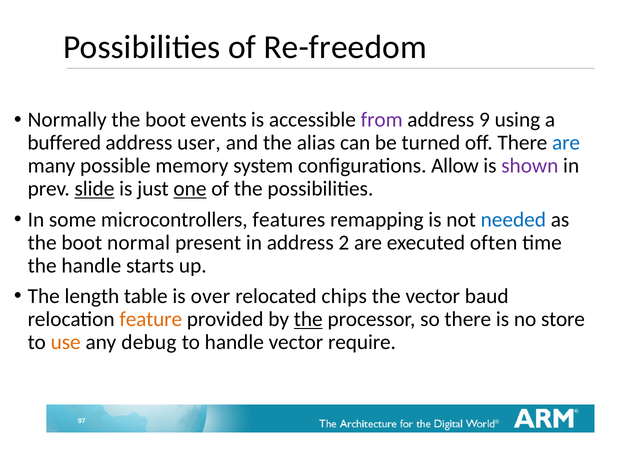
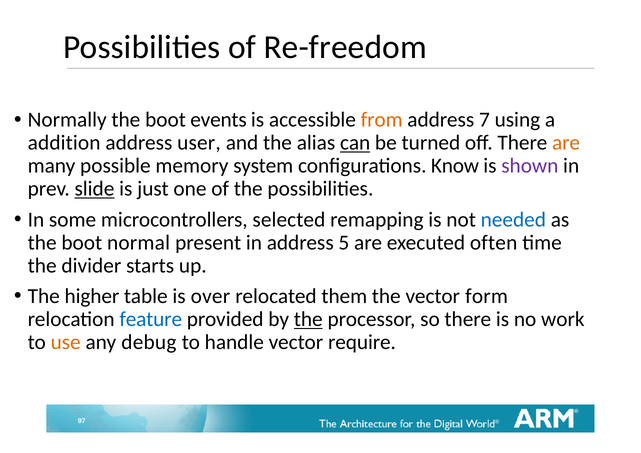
from colour: purple -> orange (382, 120)
9: 9 -> 7 (484, 120)
buffered: buffered -> addition (64, 143)
can underline: none -> present (355, 143)
are colour: blue -> orange (566, 143)
Allow: Allow -> Know (455, 166)
one underline: present -> none (190, 189)
features: features -> selected (289, 220)
2: 2 -> 5 (344, 243)
the handle: handle -> divider (91, 266)
length: length -> higher (92, 296)
chips: chips -> them (344, 296)
baud: baud -> form (487, 296)
feature colour: orange -> blue (151, 319)
store: store -> work (563, 319)
